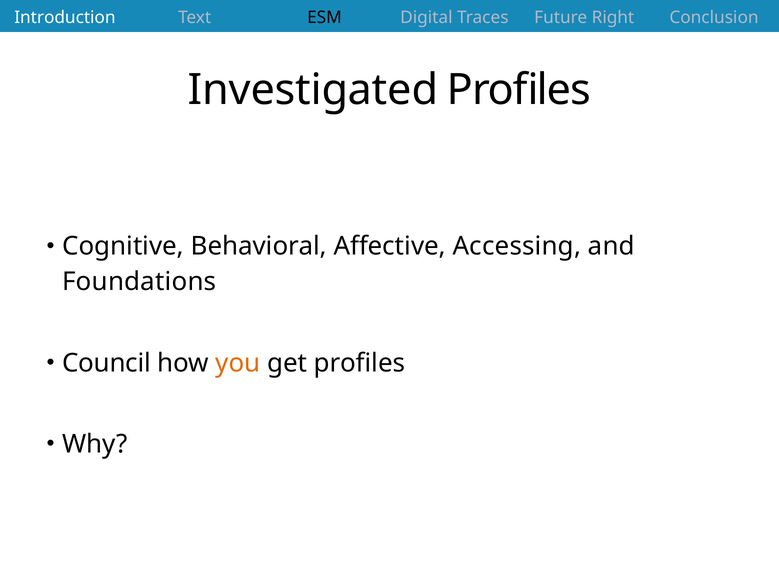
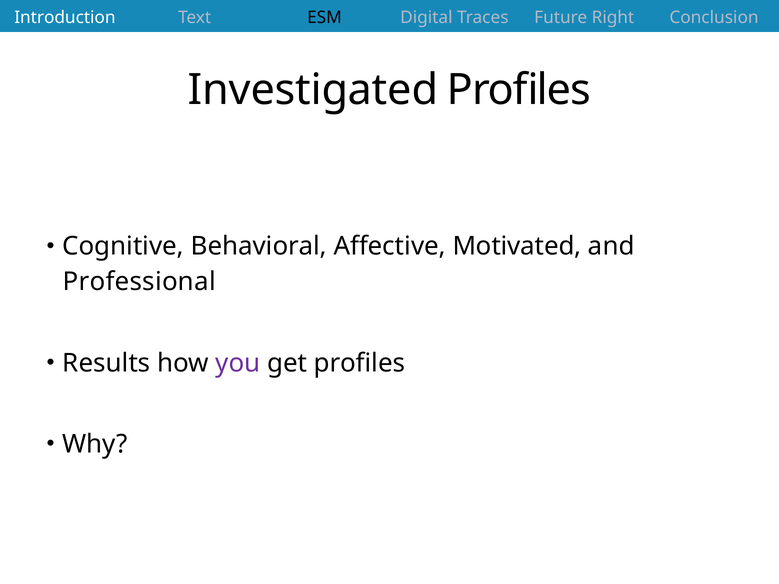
Accessing: Accessing -> Motivated (517, 247)
Foundations: Foundations -> Professional (139, 282)
Council: Council -> Results (106, 363)
you colour: orange -> purple (238, 363)
